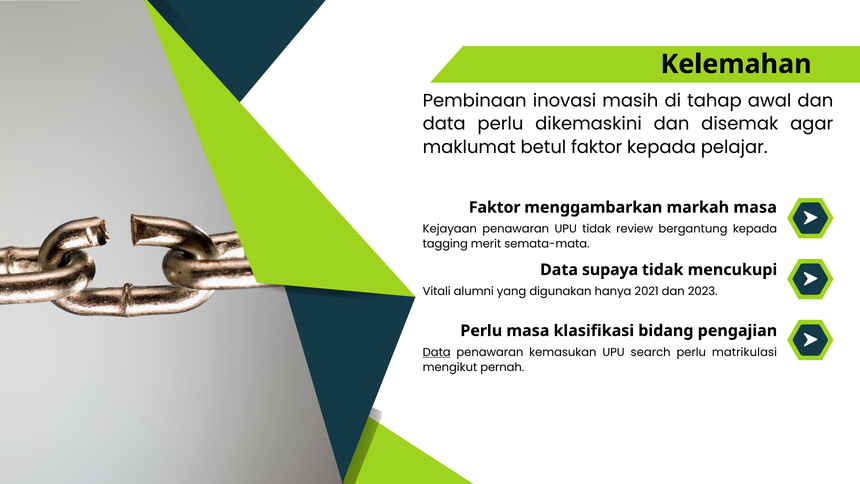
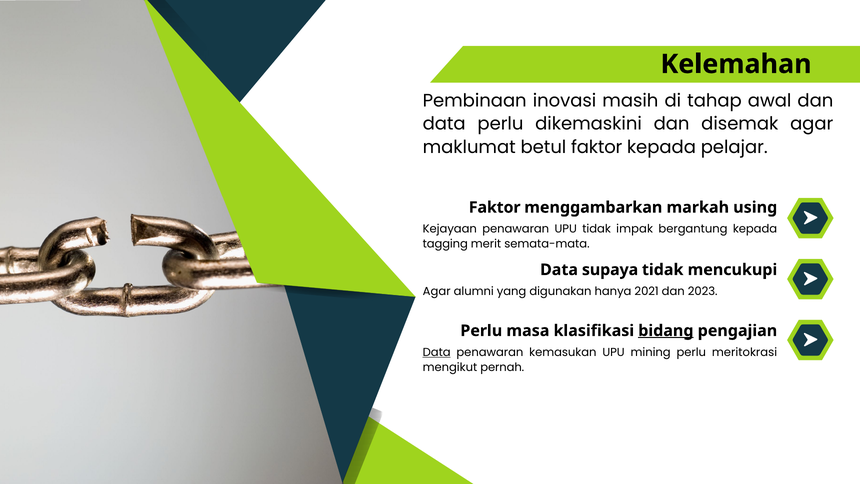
markah masa: masa -> using (755, 207)
review: review -> impak (635, 229)
Vitali: Vitali -> Agar (437, 291)
bidang underline: none -> present (666, 331)
search: search -> mining (651, 352)
matrikulasi: matrikulasi -> meritokrasi (745, 352)
